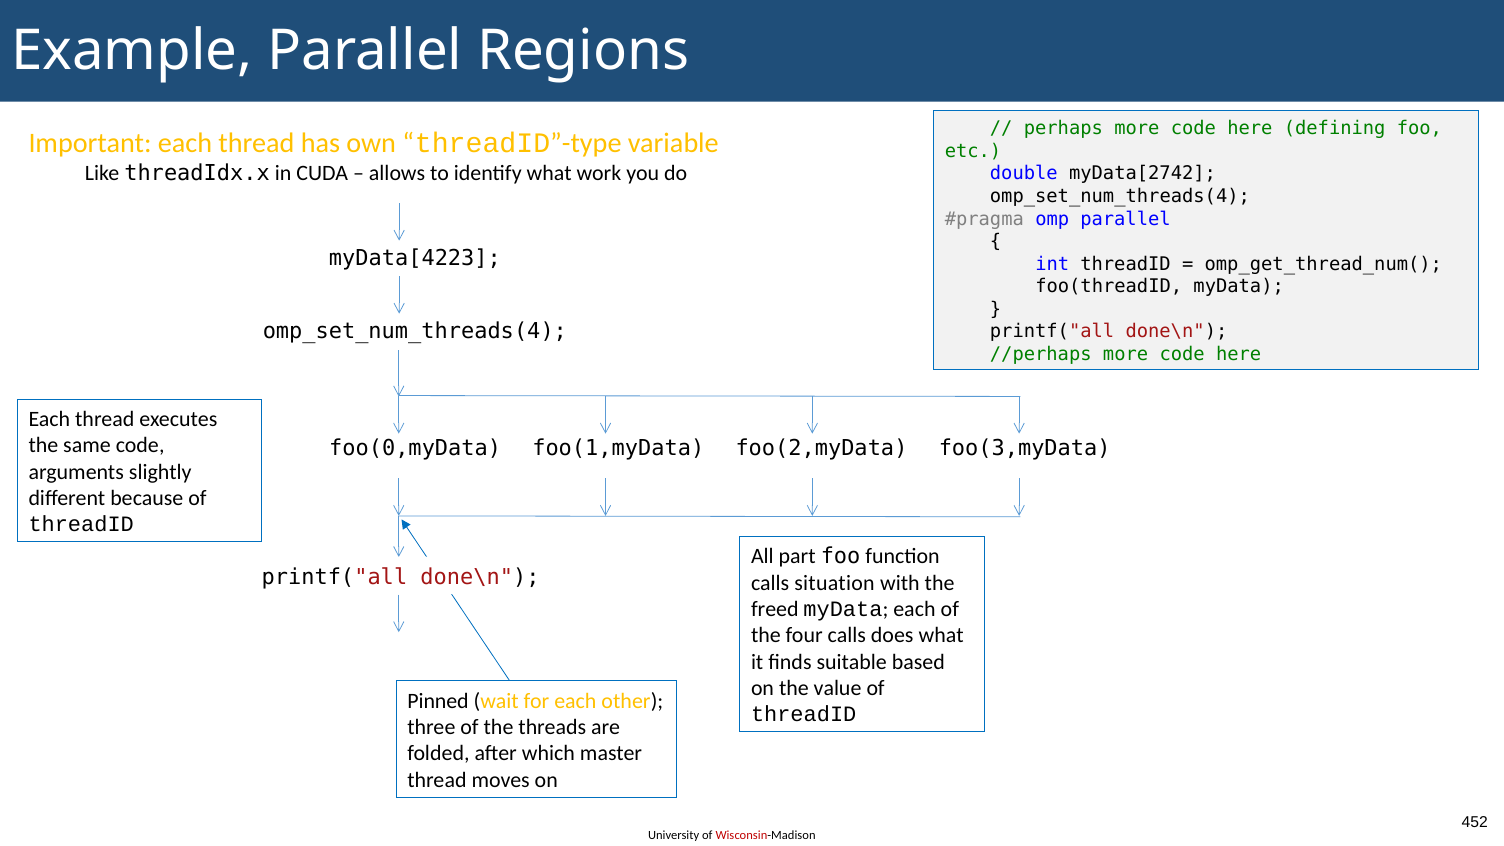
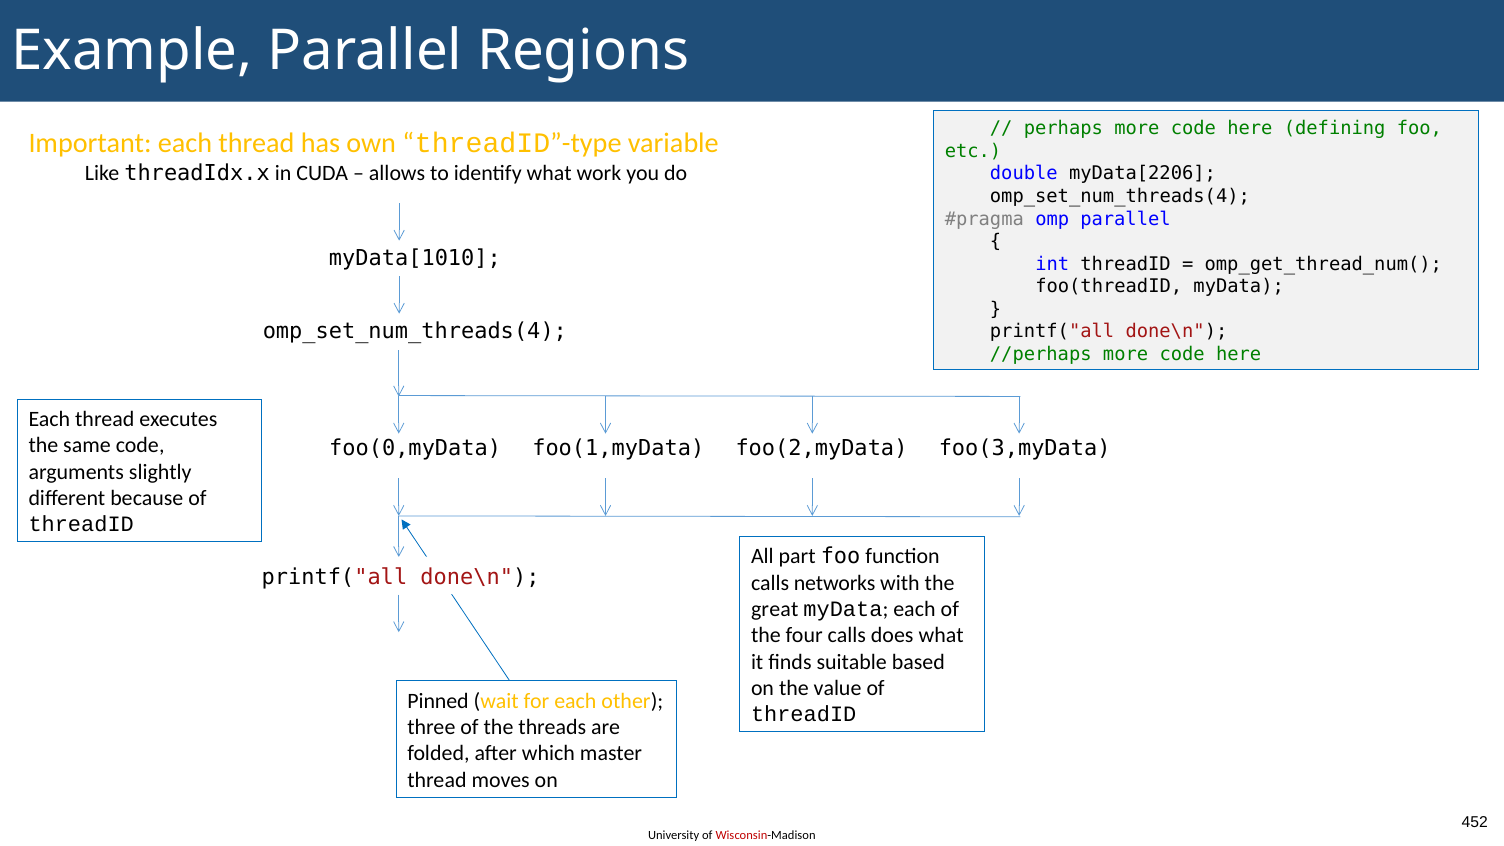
myData[2742: myData[2742 -> myData[2206 (1143, 174)
myData[4223: myData[4223 -> myData[1010 (415, 258)
situation: situation -> networks (835, 583)
freed: freed -> great (775, 609)
